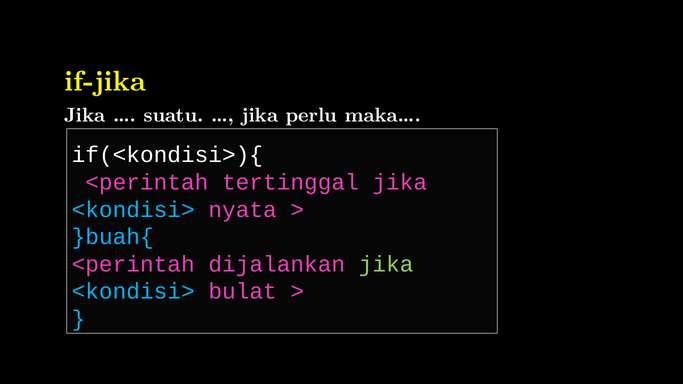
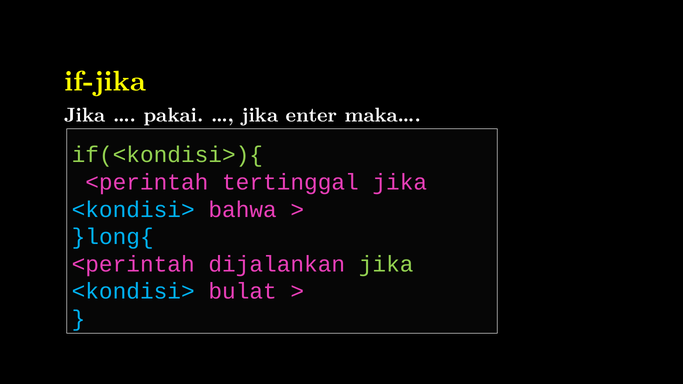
suatu: suatu -> pakai (174, 115)
perlu: perlu -> enter (311, 115)
if(<kondisi>){ colour: white -> light green (167, 155)
nyata: nyata -> bahwa (243, 210)
}buah{: }buah{ -> }long{ (113, 237)
